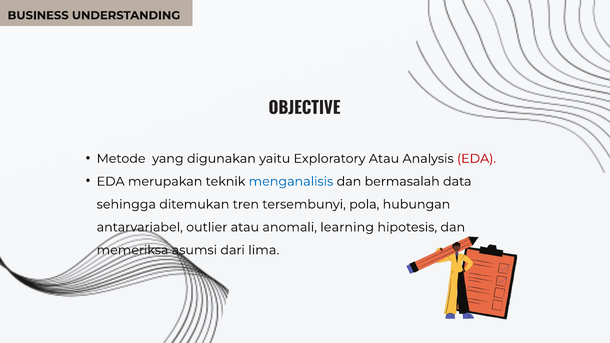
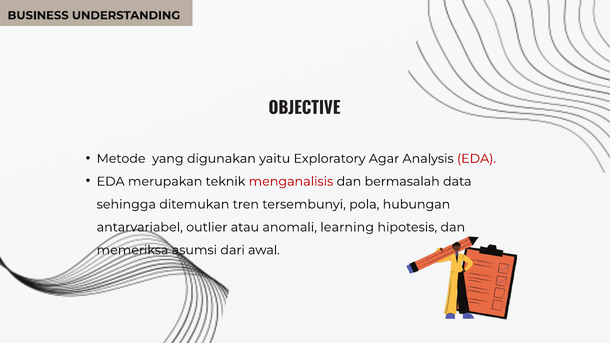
Exploratory Atau: Atau -> Agar (384, 159)
menganalisis colour: blue -> red (291, 182)
lima: lima -> awal (264, 250)
